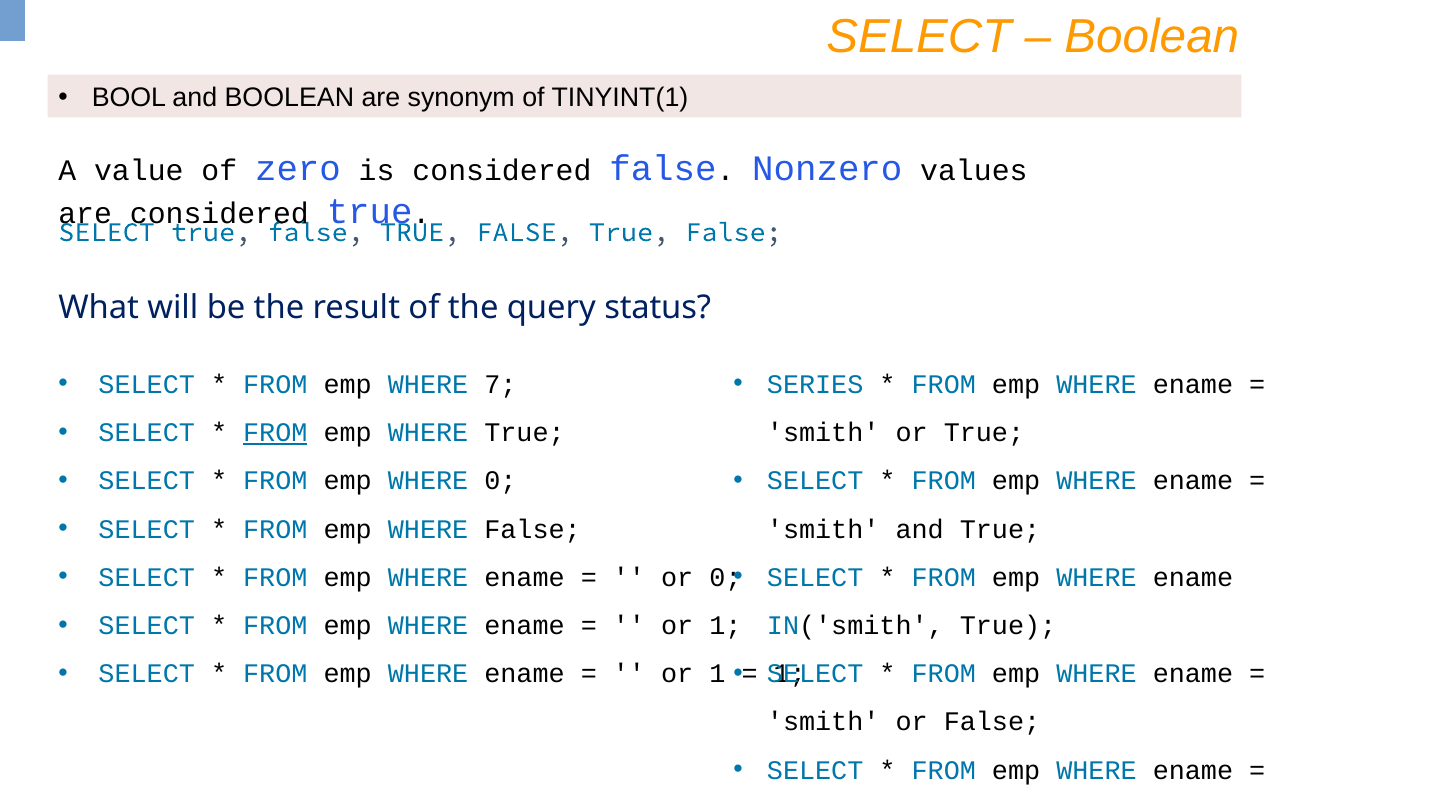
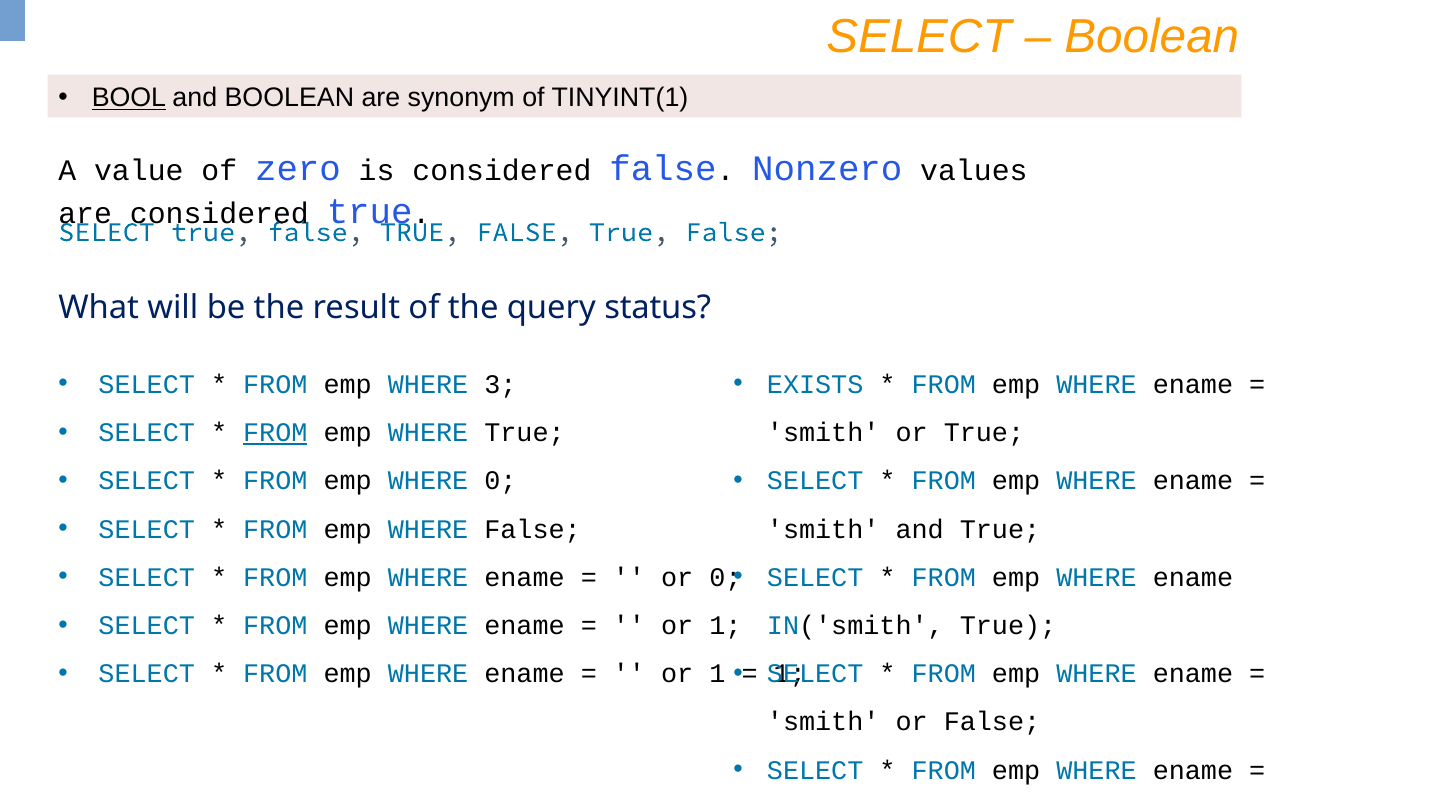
BOOL underline: none -> present (129, 98)
7: 7 -> 3 (500, 384)
SERIES: SERIES -> EXISTS (815, 384)
